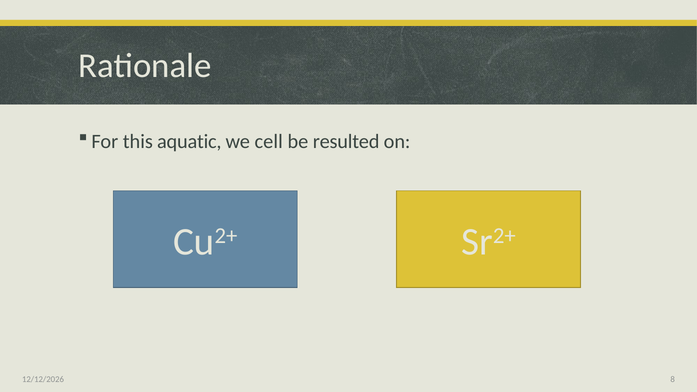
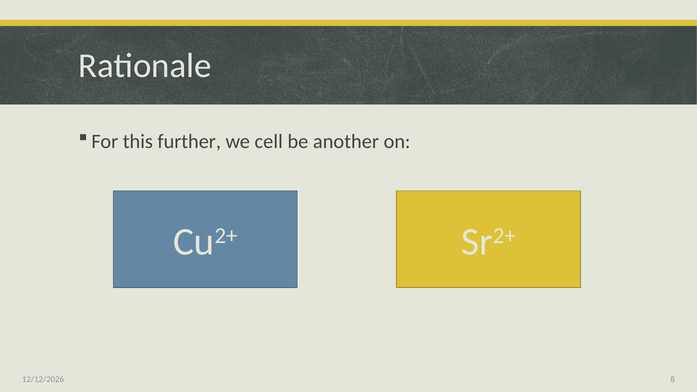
aquatic: aquatic -> further (189, 141)
resulted: resulted -> another (346, 141)
